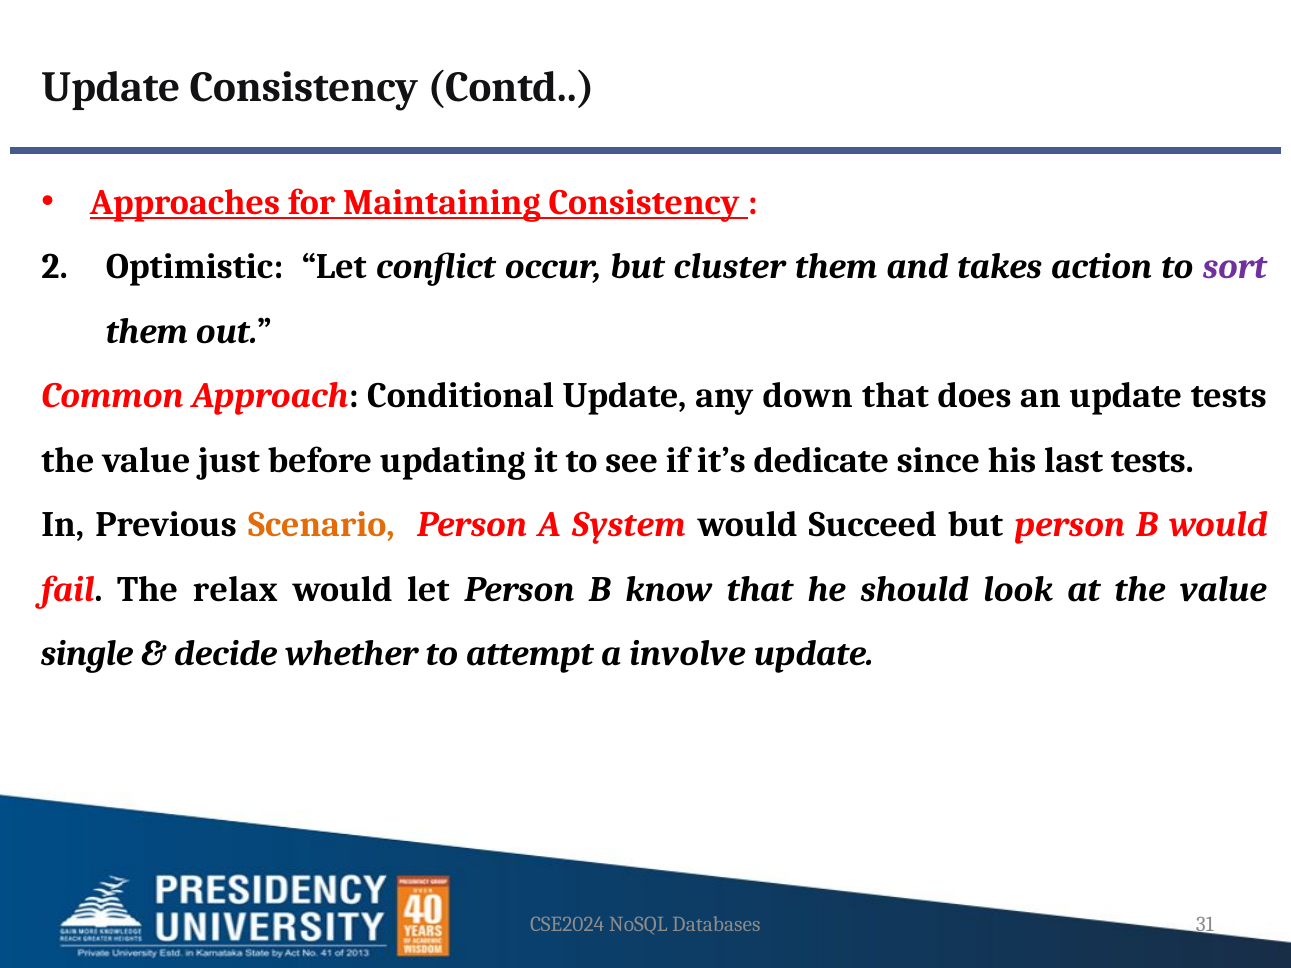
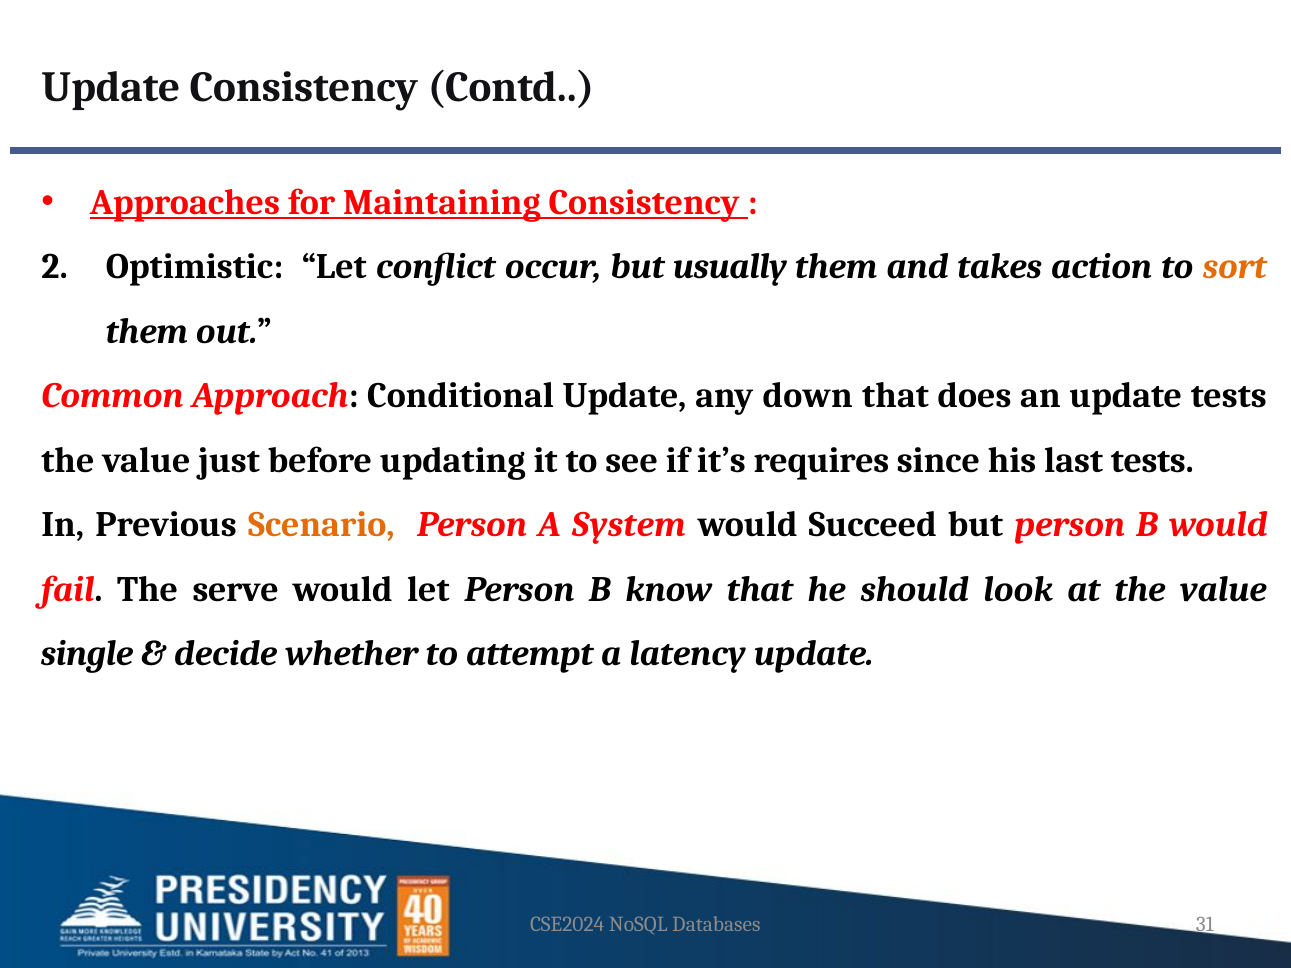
cluster: cluster -> usually (730, 267)
sort colour: purple -> orange (1235, 267)
dedicate: dedicate -> requires (821, 461)
relax: relax -> serve (236, 590)
involve: involve -> latency (688, 654)
